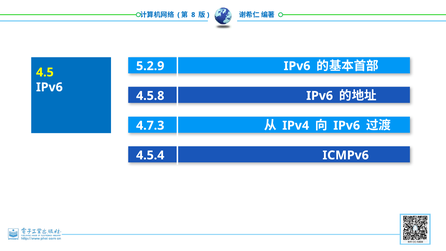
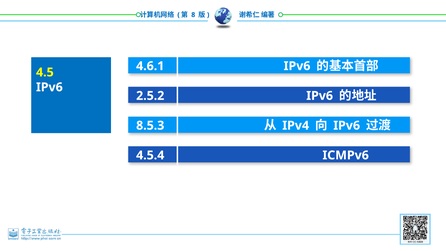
5.2.9: 5.2.9 -> 4.6.1 (150, 66)
4.5.8: 4.5.8 -> 2.5.2 (150, 96)
4.7.3: 4.7.3 -> 8.5.3 (150, 125)
